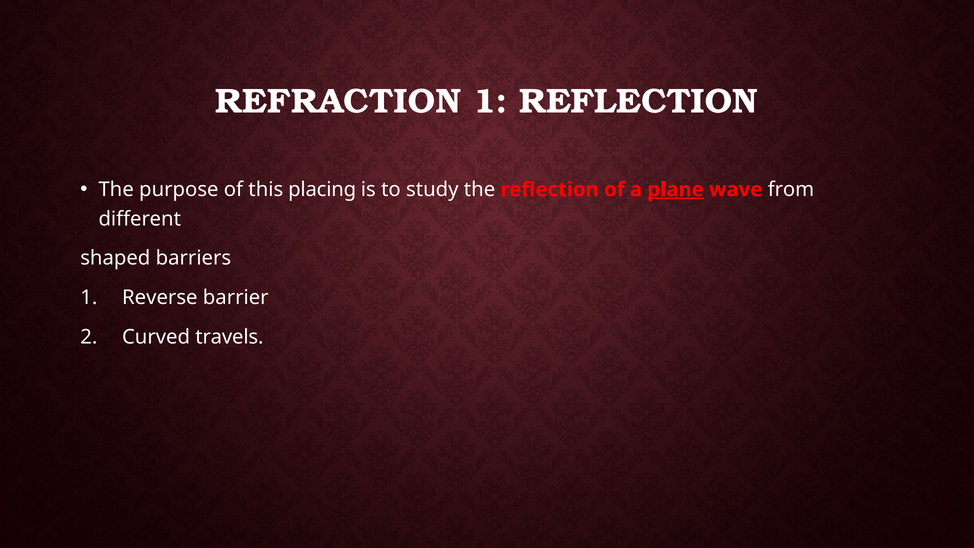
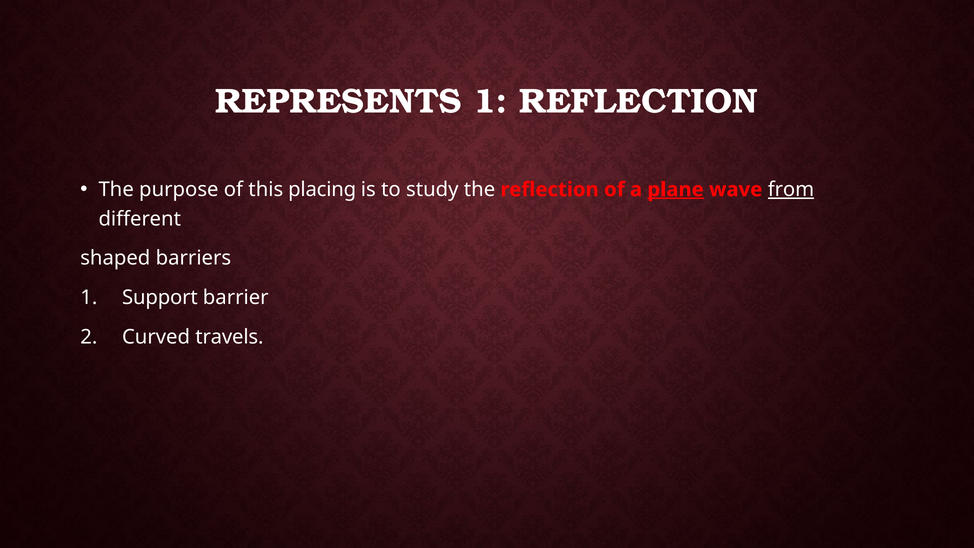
REFRACTION: REFRACTION -> REPRESENTS (338, 101)
from underline: none -> present (791, 190)
Reverse: Reverse -> Support (160, 298)
